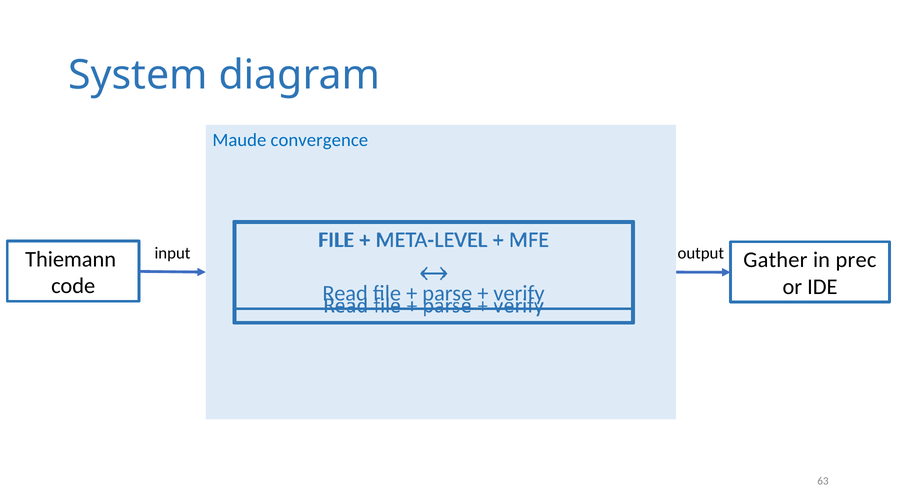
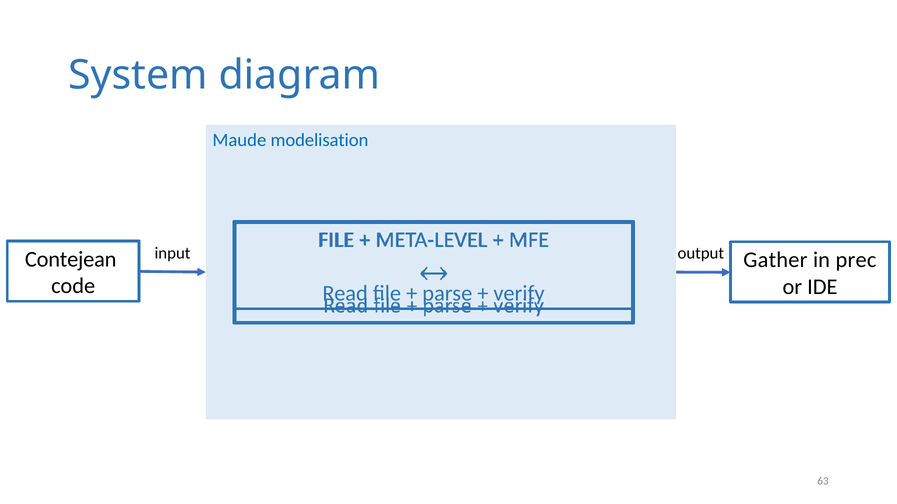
convergence: convergence -> modelisation (319, 140)
Thiemann: Thiemann -> Contejean (71, 259)
